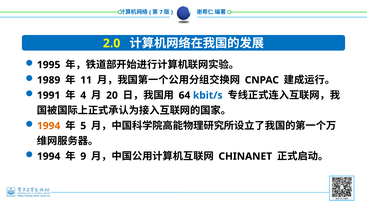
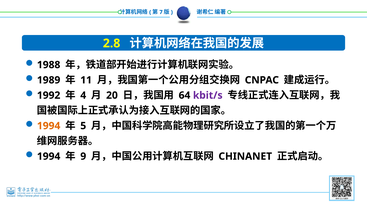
2.0: 2.0 -> 2.8 (112, 43)
1995: 1995 -> 1988 (49, 65)
1991: 1991 -> 1992 (49, 96)
kbit/s colour: blue -> purple (208, 96)
